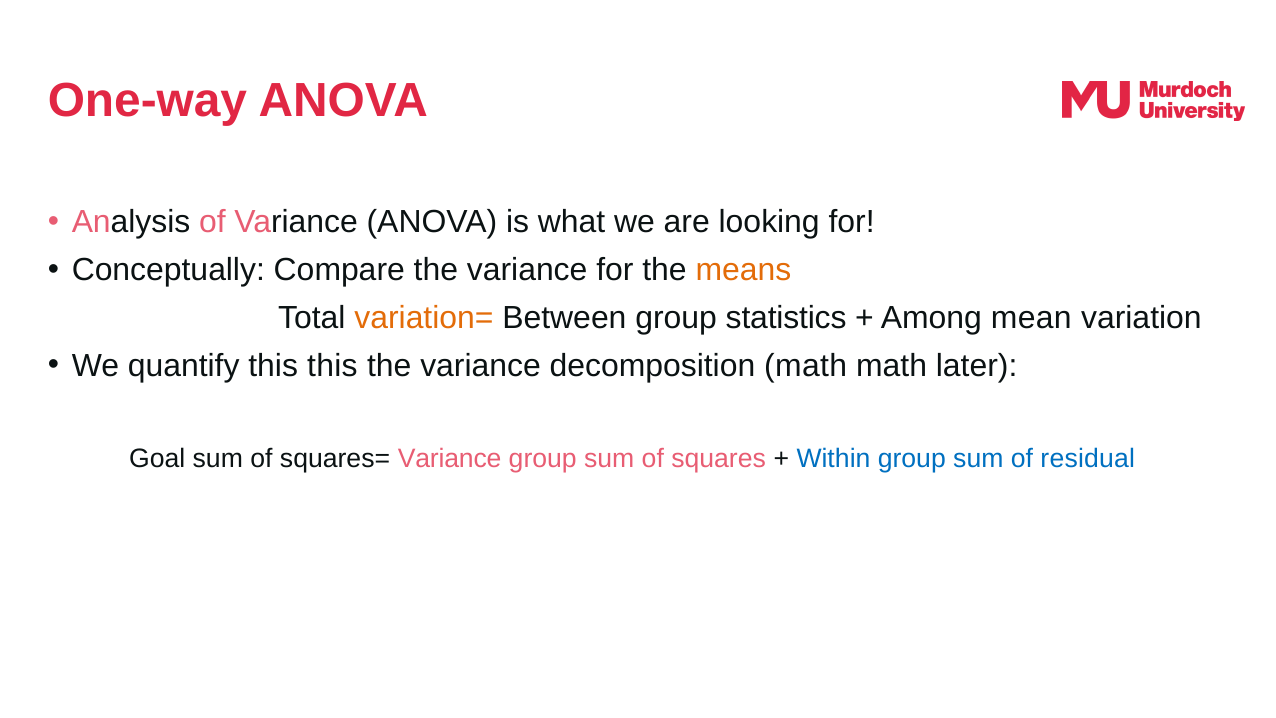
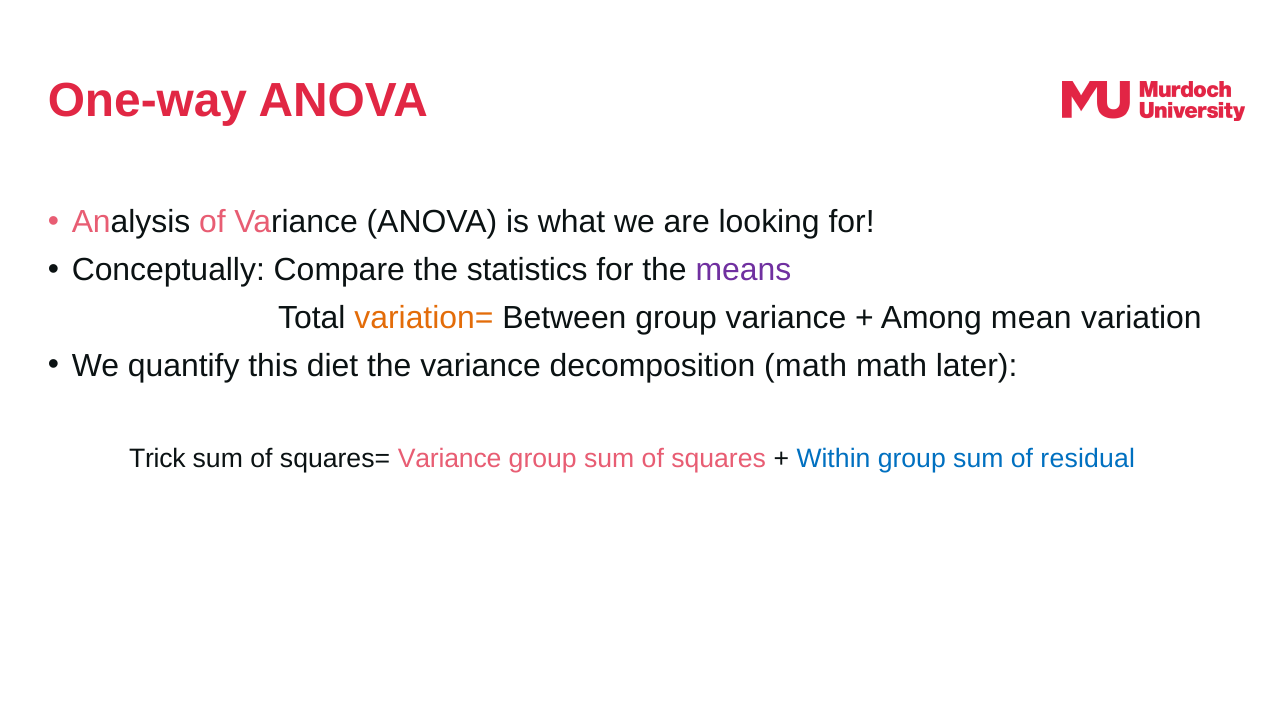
Compare the variance: variance -> statistics (527, 270)
means colour: orange -> purple (743, 270)
group statistics: statistics -> variance (786, 318)
this this: this -> diet (333, 365)
Goal: Goal -> Trick (157, 458)
